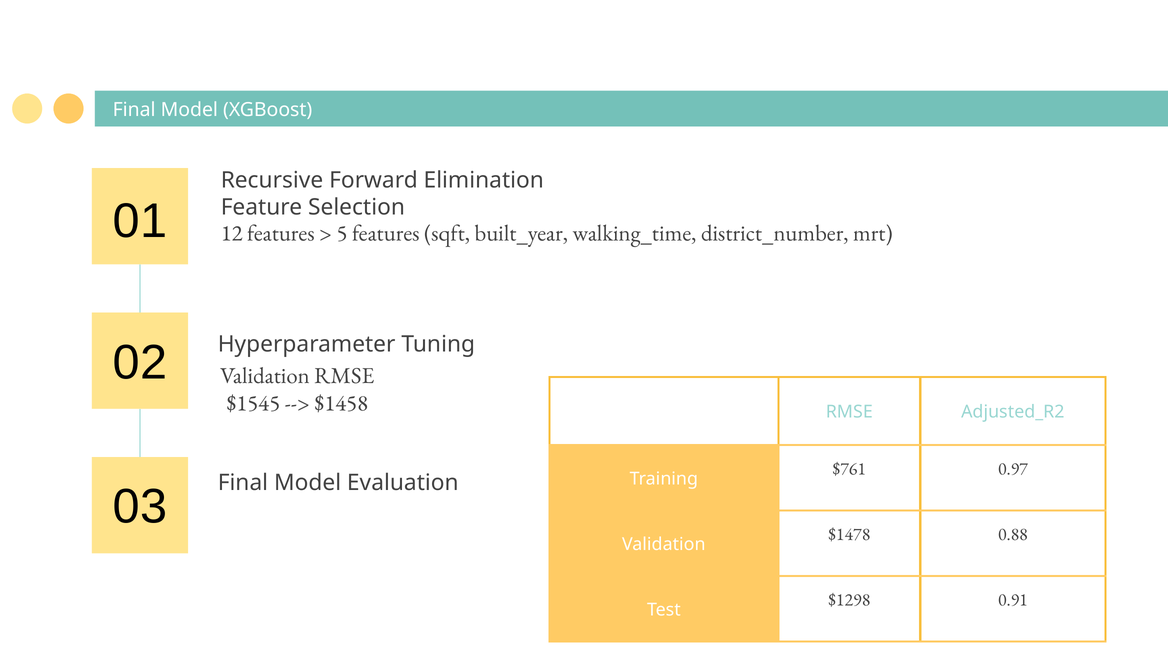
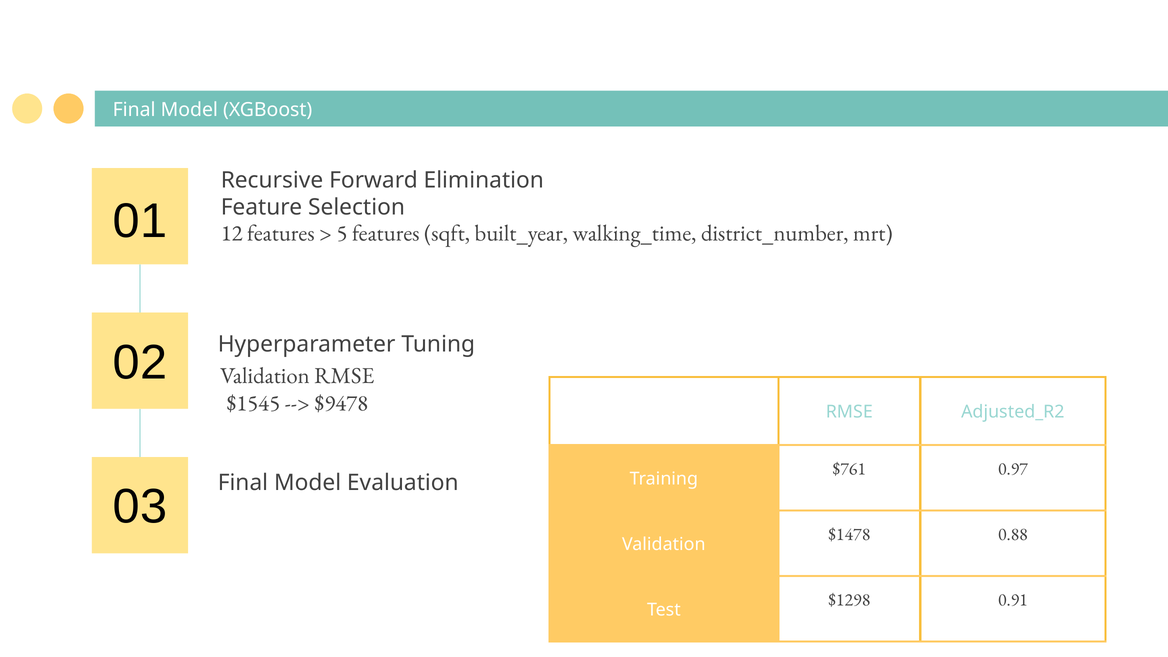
$1458: $1458 -> $9478 (341, 403)
